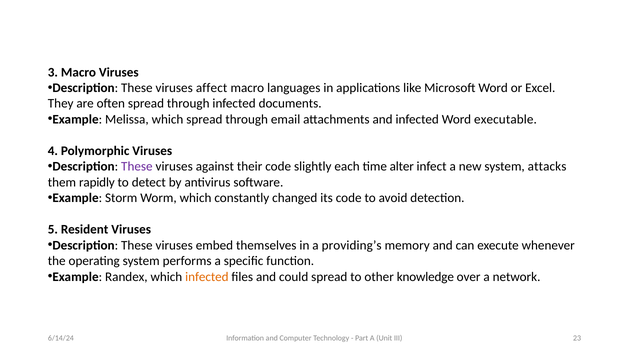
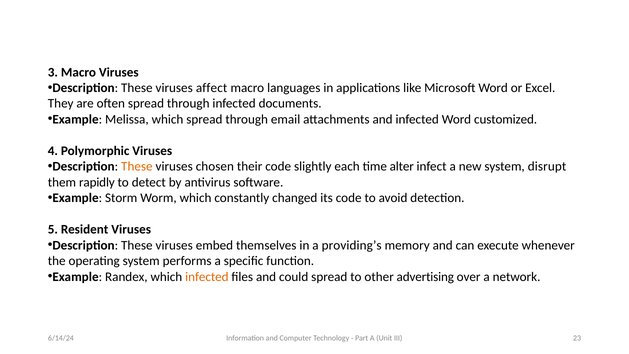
executable: executable -> customized (506, 119)
These colour: purple -> orange (137, 167)
against: against -> chosen (215, 167)
attacks: attacks -> disrupt (547, 167)
knowledge: knowledge -> advertising (425, 277)
